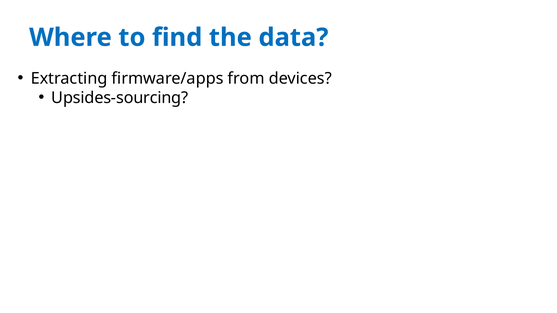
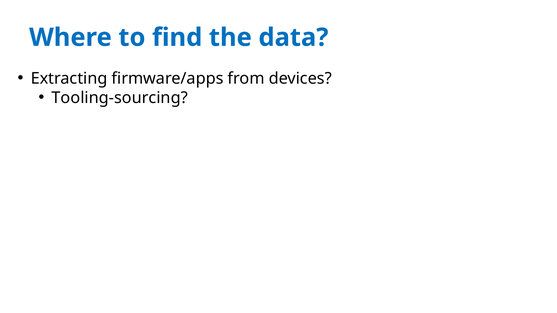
Upsides-sourcing: Upsides-sourcing -> Tooling-sourcing (120, 98)
